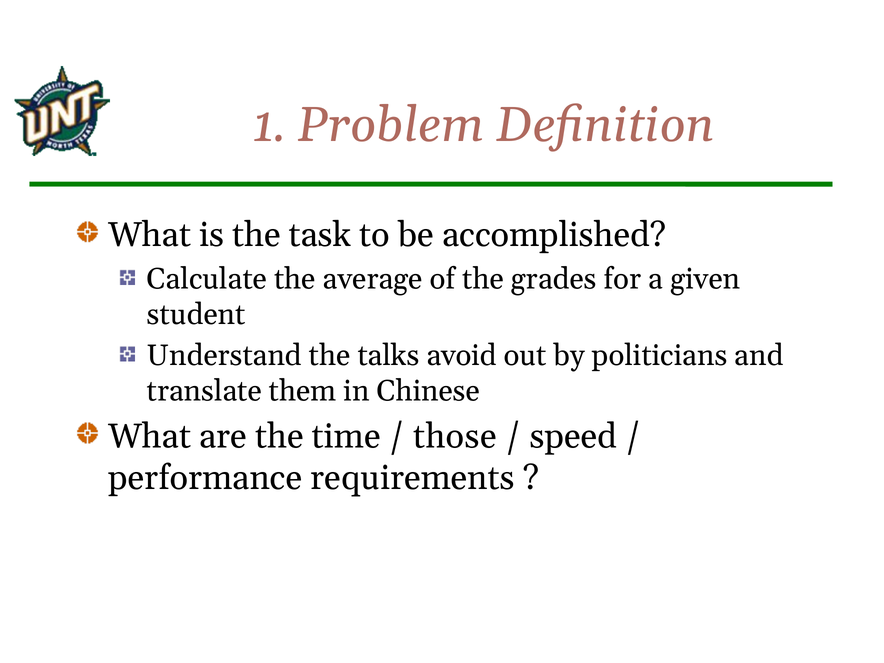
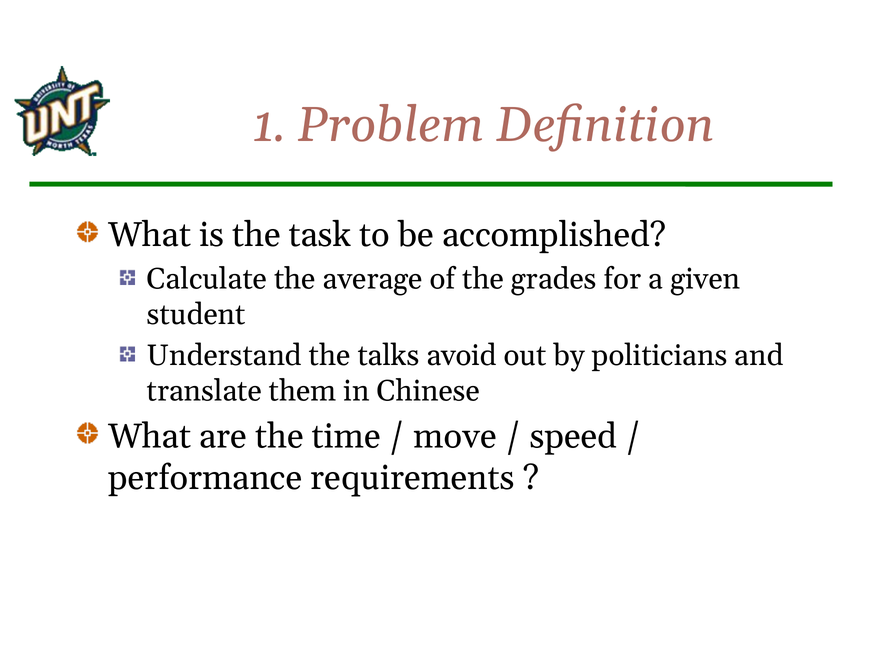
those: those -> move (455, 436)
